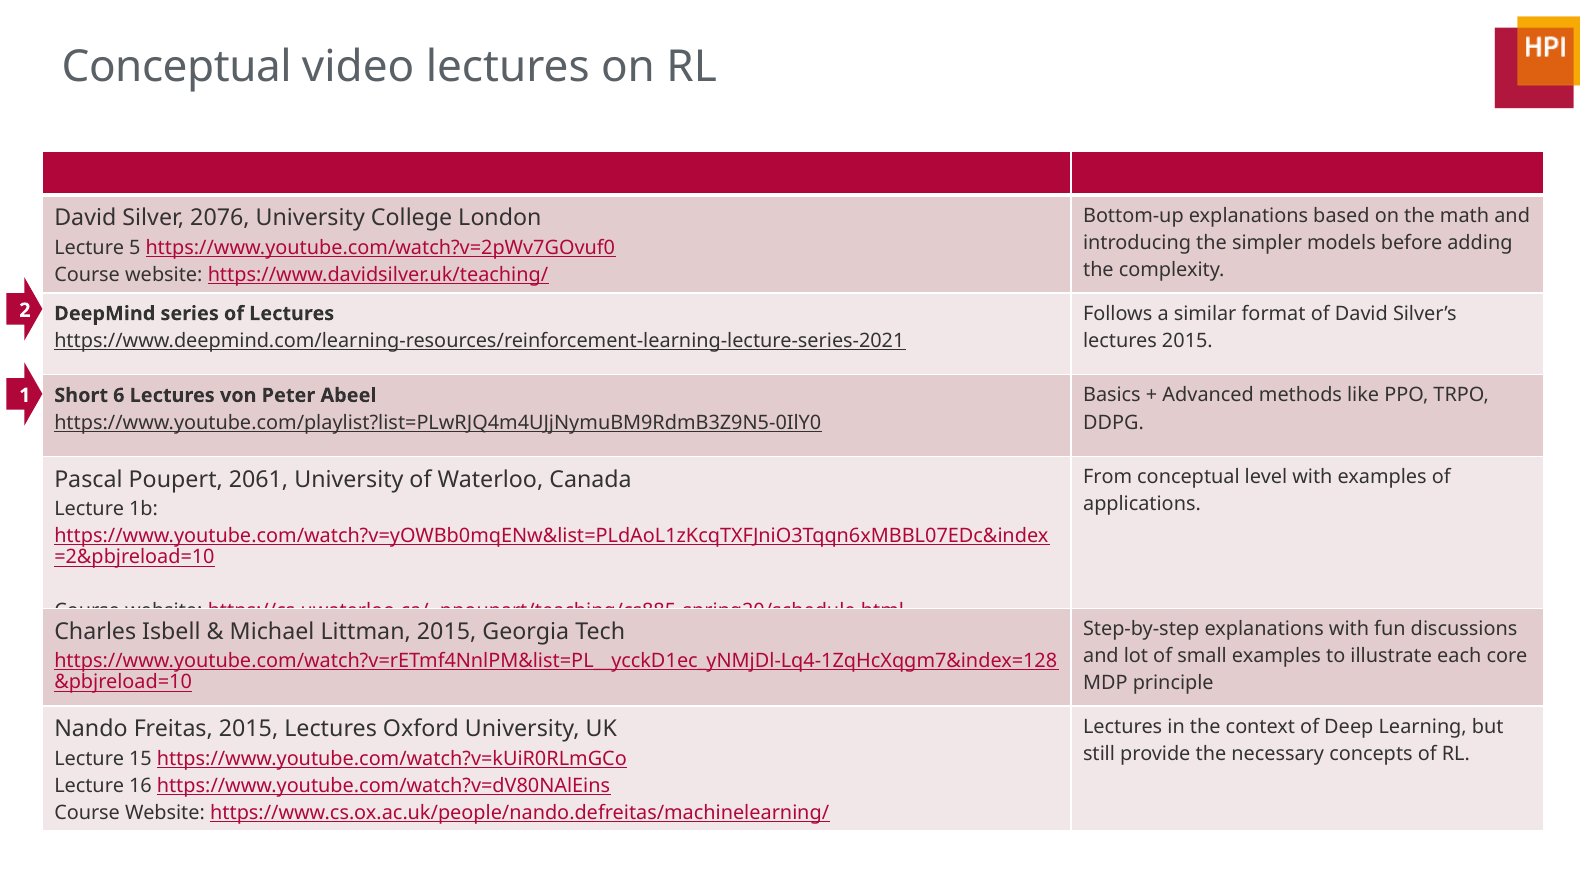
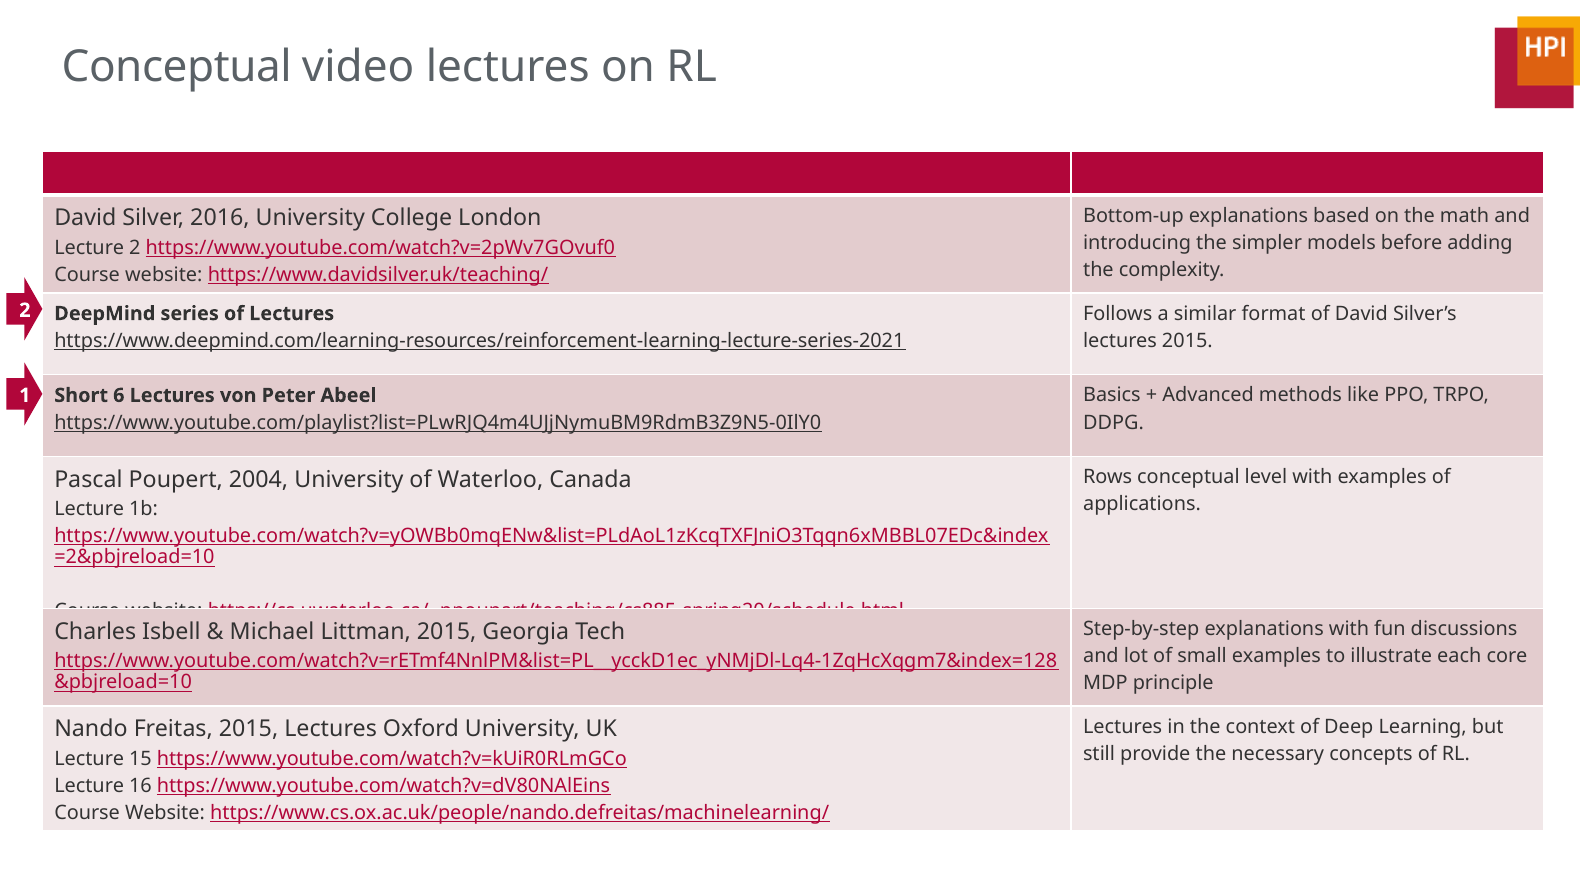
2076: 2076 -> 2016 (220, 218)
Lecture 5: 5 -> 2 (135, 247)
From: From -> Rows (1108, 477)
2061: 2061 -> 2004 (259, 480)
